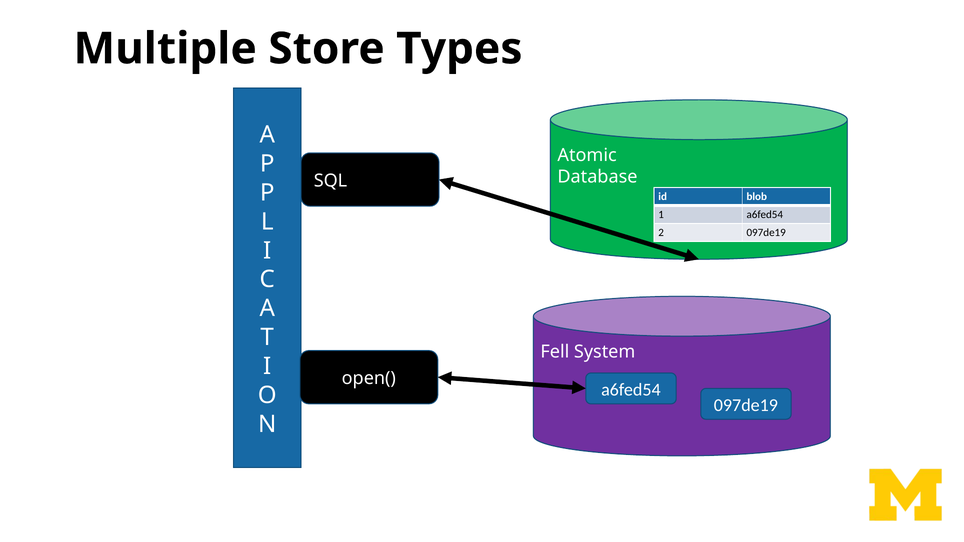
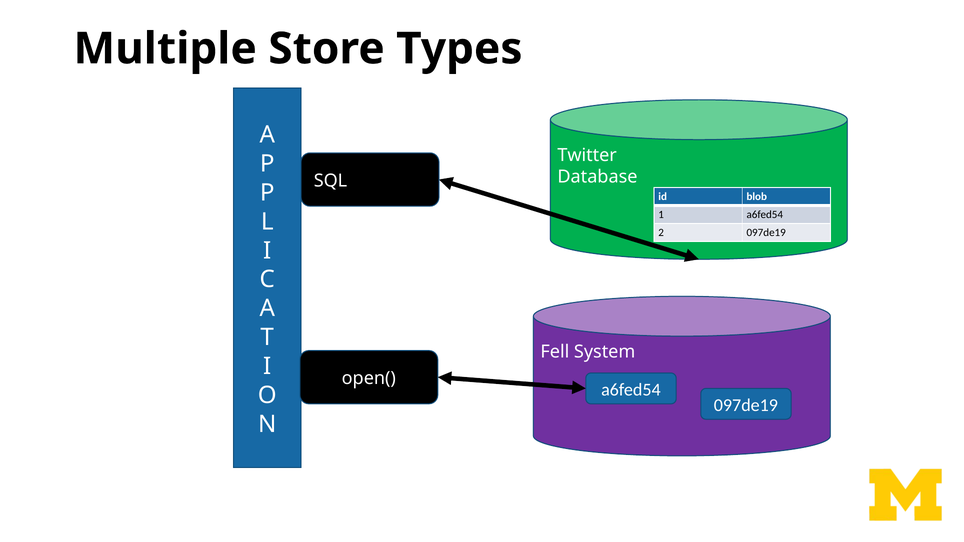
Atomic: Atomic -> Twitter (587, 155)
